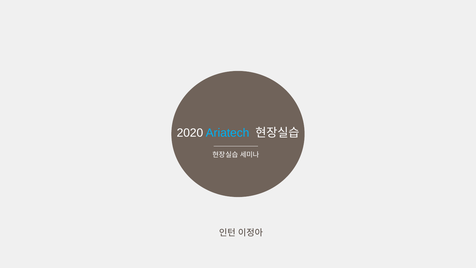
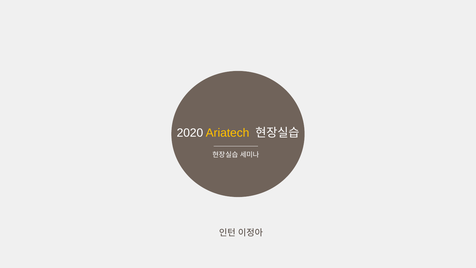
Ariatech colour: light blue -> yellow (228, 133)
